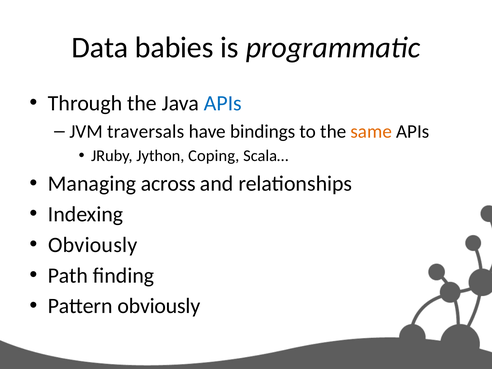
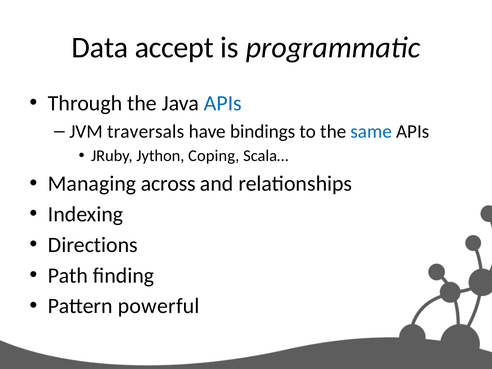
babies: babies -> accept (174, 48)
same colour: orange -> blue (371, 131)
Obviously: Obviously -> Directions (93, 245)
Pattern obviously: obviously -> powerful (159, 306)
